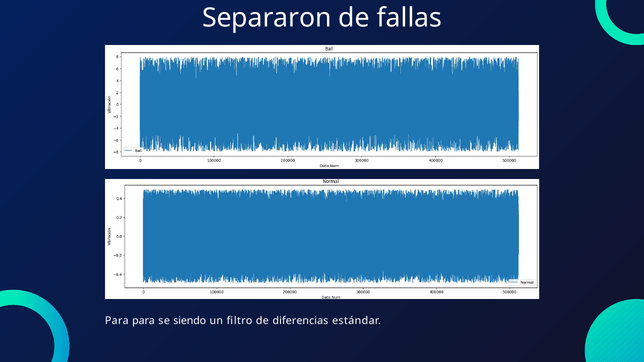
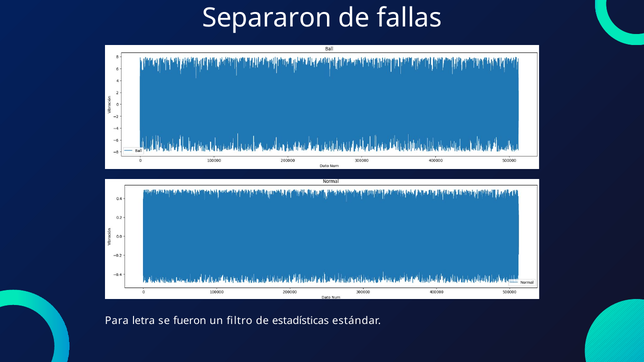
Para para: para -> letra (144, 321)
siendo: siendo -> fueron (190, 321)
diferencias: diferencias -> estadísticas (301, 321)
